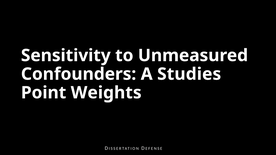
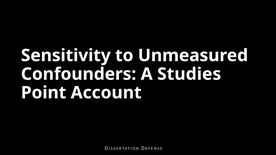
Weights: Weights -> Account (106, 93)
